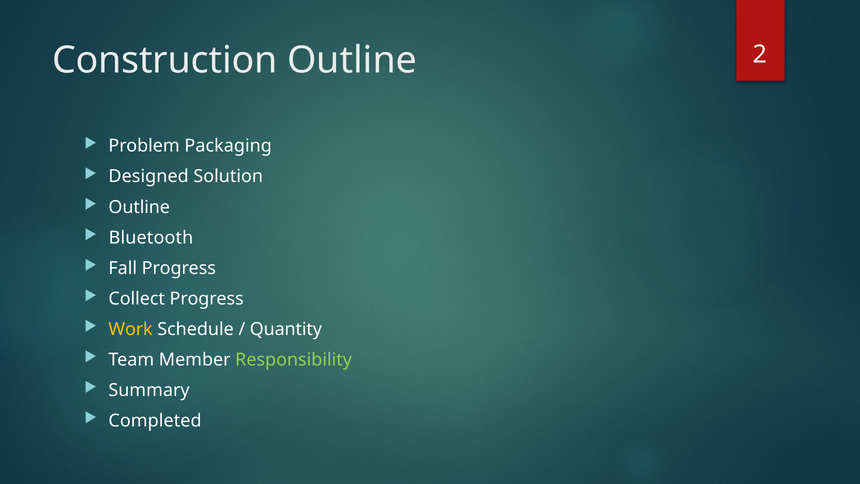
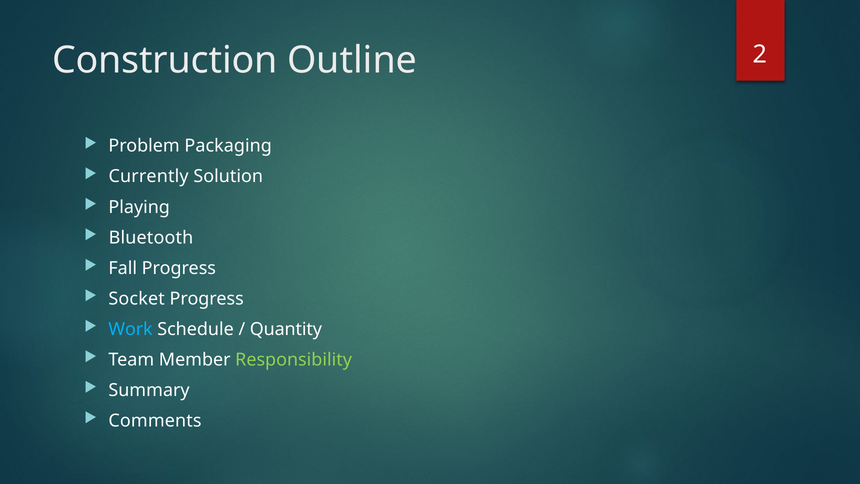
Designed: Designed -> Currently (149, 176)
Outline: Outline -> Playing (139, 207)
Collect: Collect -> Socket (137, 298)
Work colour: yellow -> light blue (131, 329)
Completed: Completed -> Comments (155, 420)
